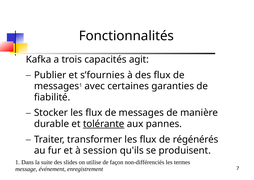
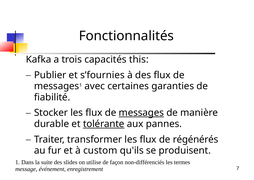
agit: agit -> this (139, 59)
messages underline: none -> present (141, 113)
session: session -> custom (100, 150)
